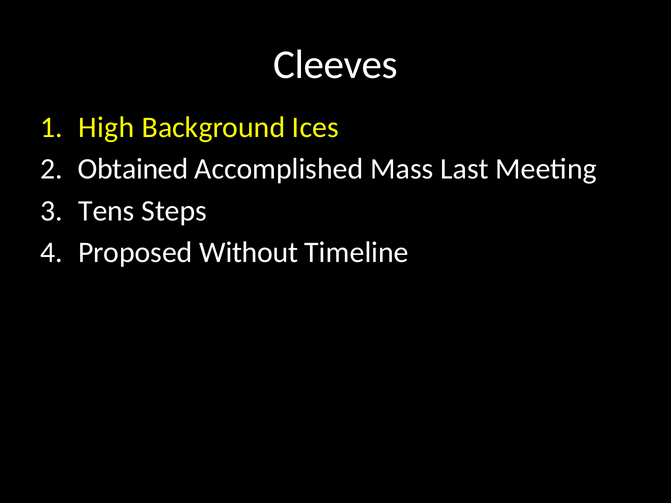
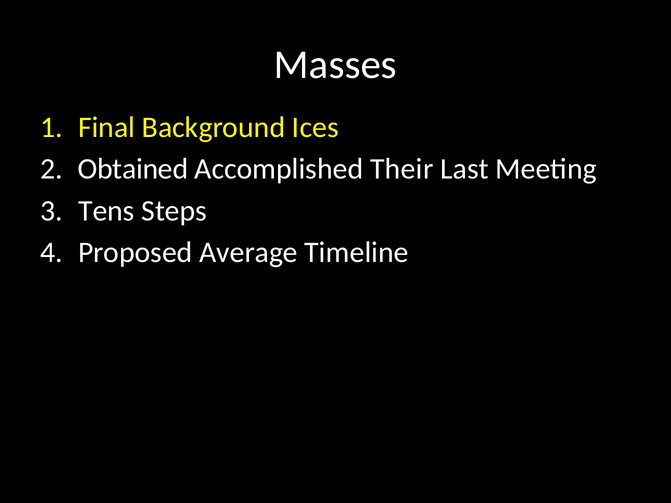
Cleeves: Cleeves -> Masses (335, 65)
High: High -> Final (107, 127)
Mass: Mass -> Their (402, 169)
Without: Without -> Average (249, 253)
